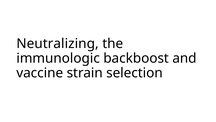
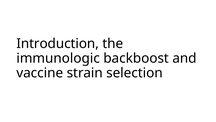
Neutralizing: Neutralizing -> Introduction (58, 43)
